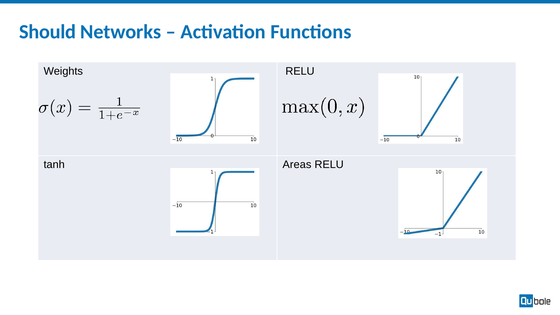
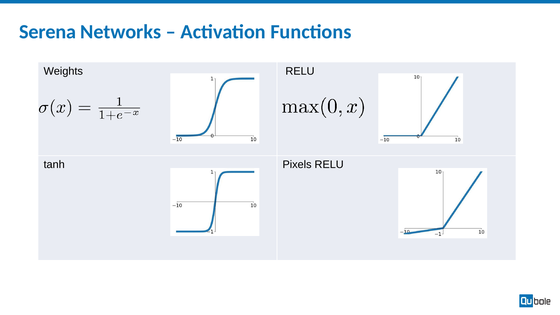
Should: Should -> Serena (48, 32)
Areas: Areas -> Pixels (297, 165)
